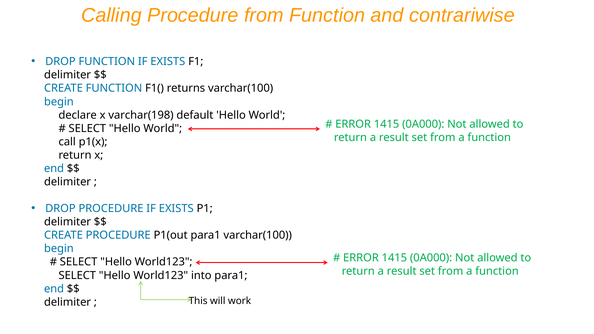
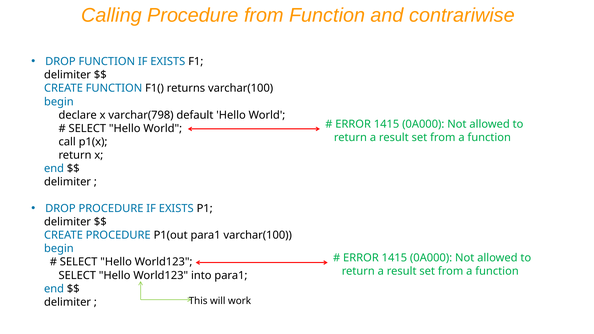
varchar(198: varchar(198 -> varchar(798 (141, 115)
